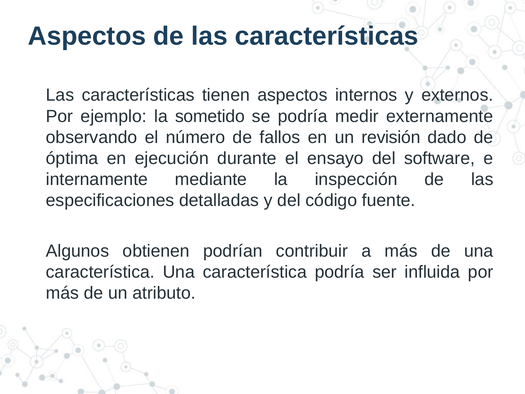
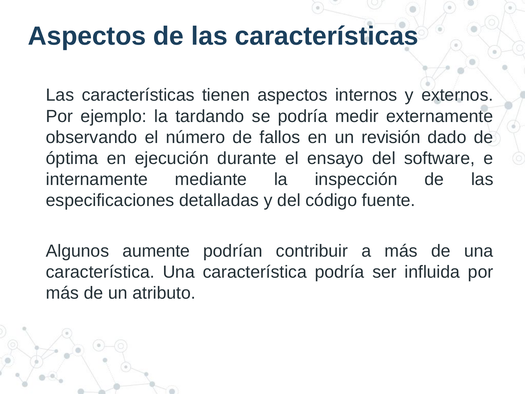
sometido: sometido -> tardando (210, 116)
obtienen: obtienen -> aumente (156, 251)
